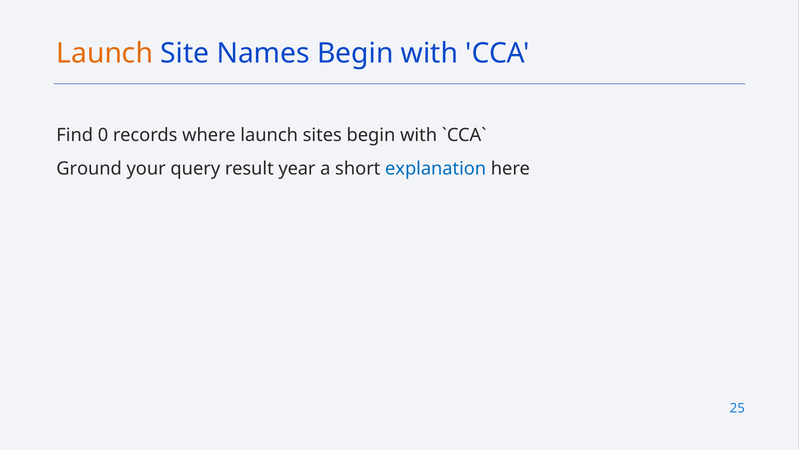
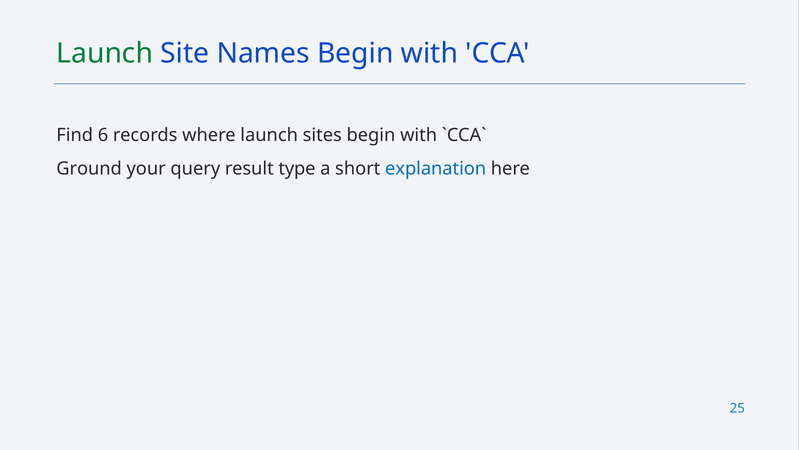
Launch colour: orange -> green (105, 53)
0: 0 -> 6 (103, 135)
year: year -> type (297, 168)
